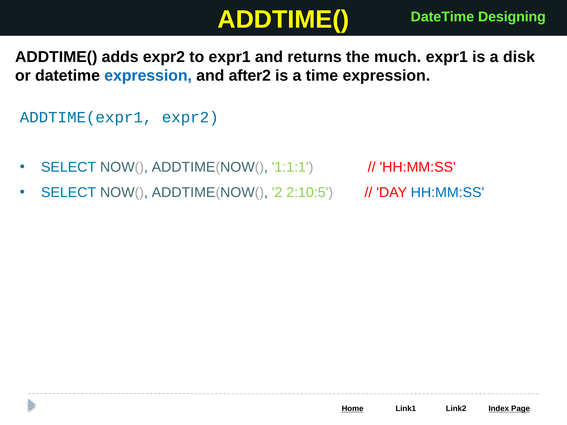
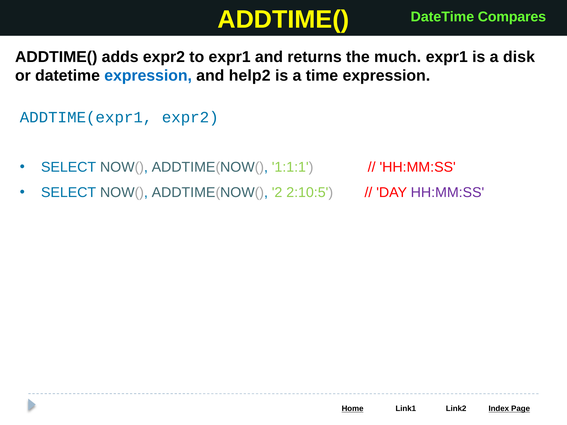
Designing: Designing -> Compares (512, 17)
after2: after2 -> help2 (250, 76)
HH:MM:SS colour: blue -> purple (447, 193)
